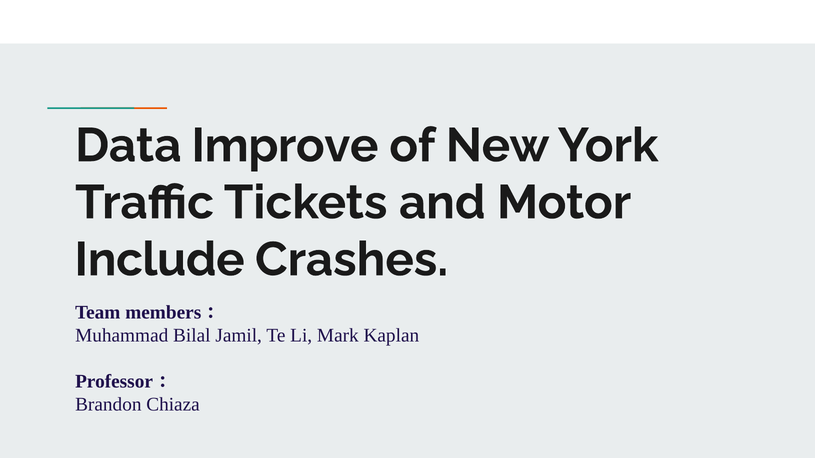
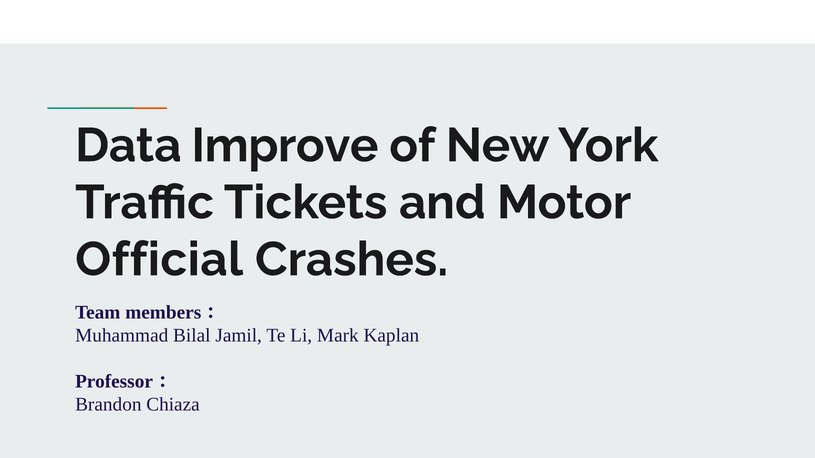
Include: Include -> Official (159, 260)
